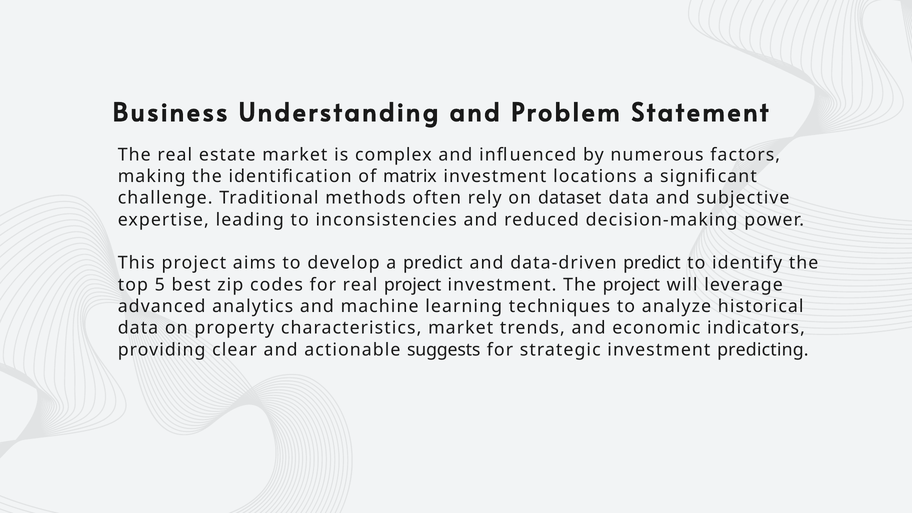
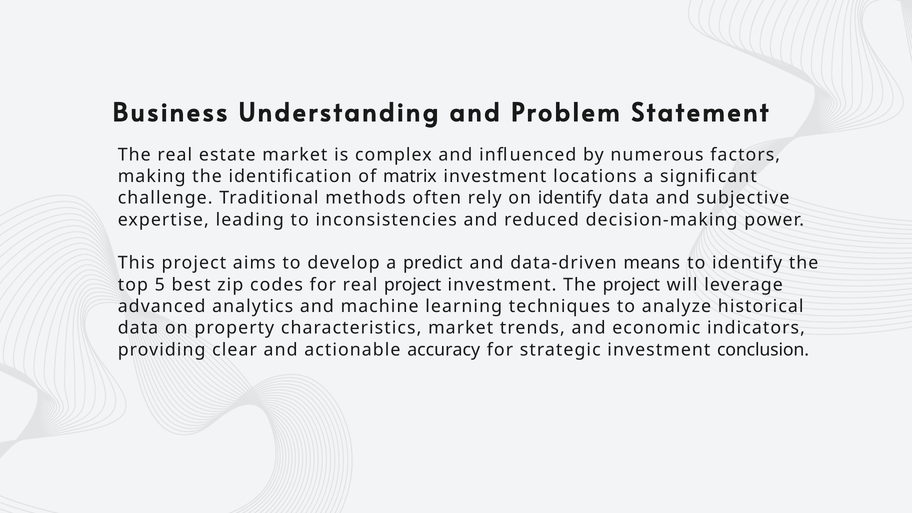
on dataset: dataset -> identify (570, 198)
data-driven predict: predict -> means (652, 263)
suggests: suggests -> accuracy (444, 350)
predicting: predicting -> conclusion (763, 350)
